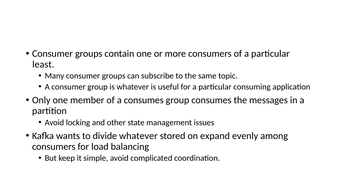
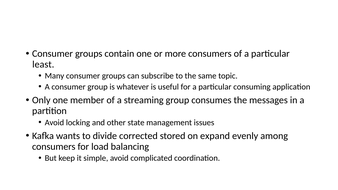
a consumes: consumes -> streaming (144, 100)
divide whatever: whatever -> corrected (138, 136)
